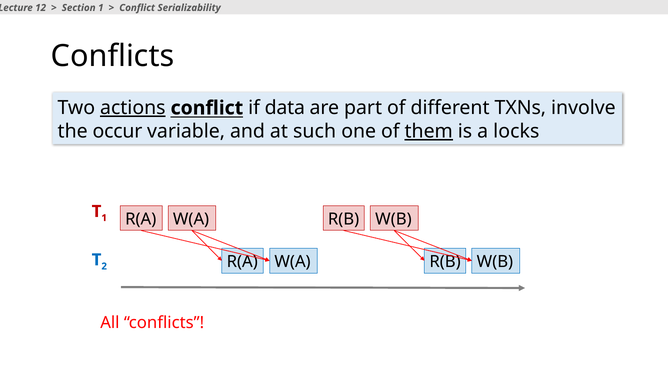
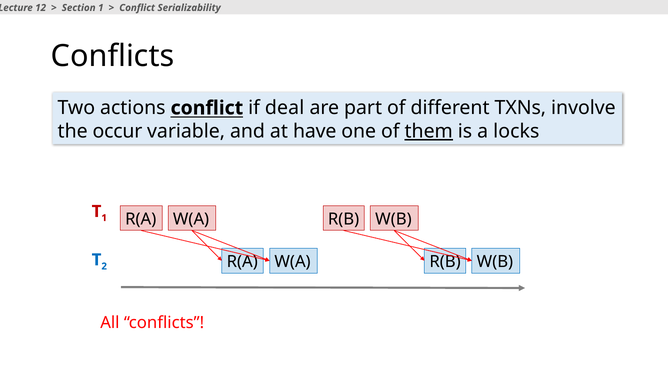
actions underline: present -> none (133, 108)
data: data -> deal (285, 108)
such: such -> have (315, 131)
